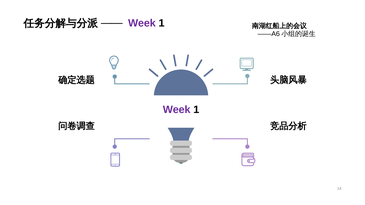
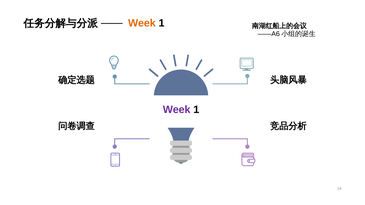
Week colour: purple -> orange (142, 23)
